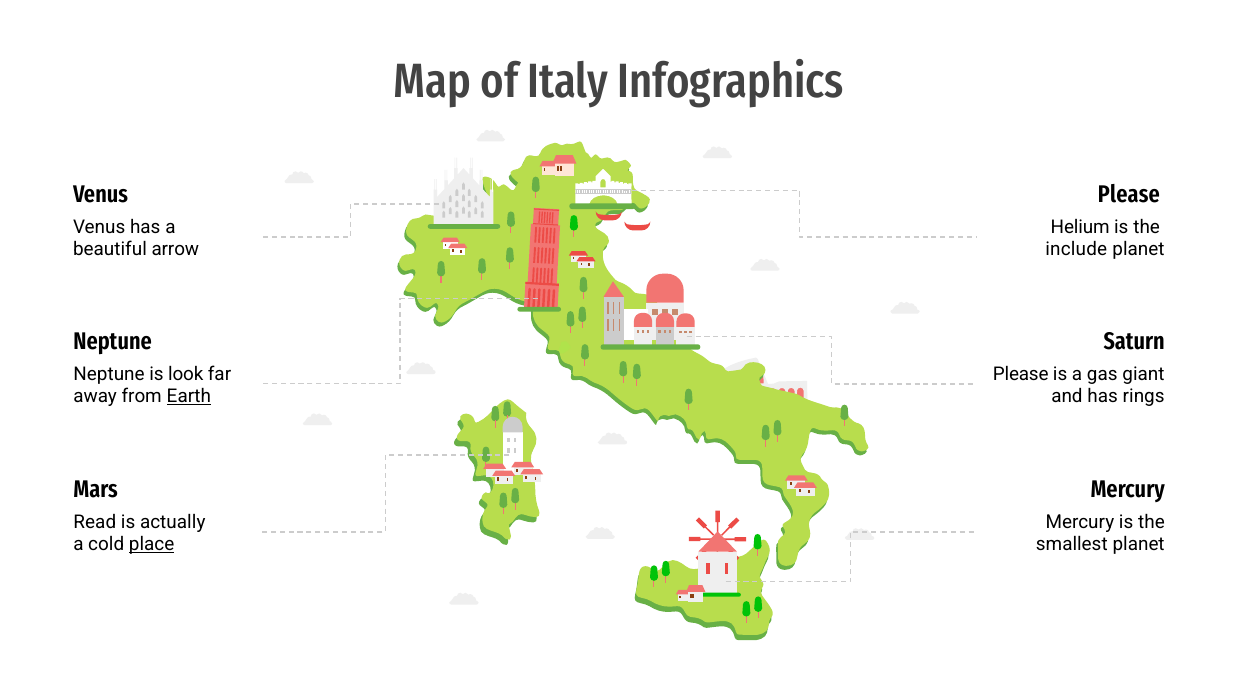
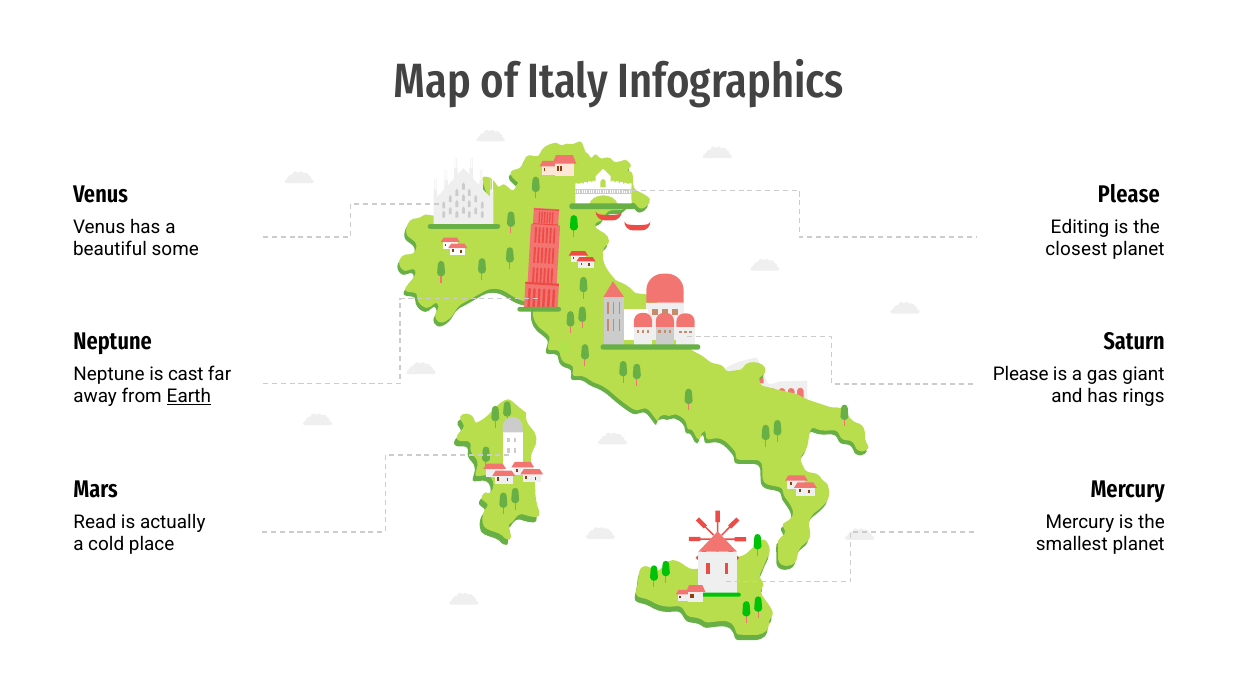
Helium: Helium -> Editing (1080, 227)
arrow: arrow -> some (175, 250)
include: include -> closest (1076, 250)
look: look -> cast (186, 374)
place underline: present -> none (152, 545)
